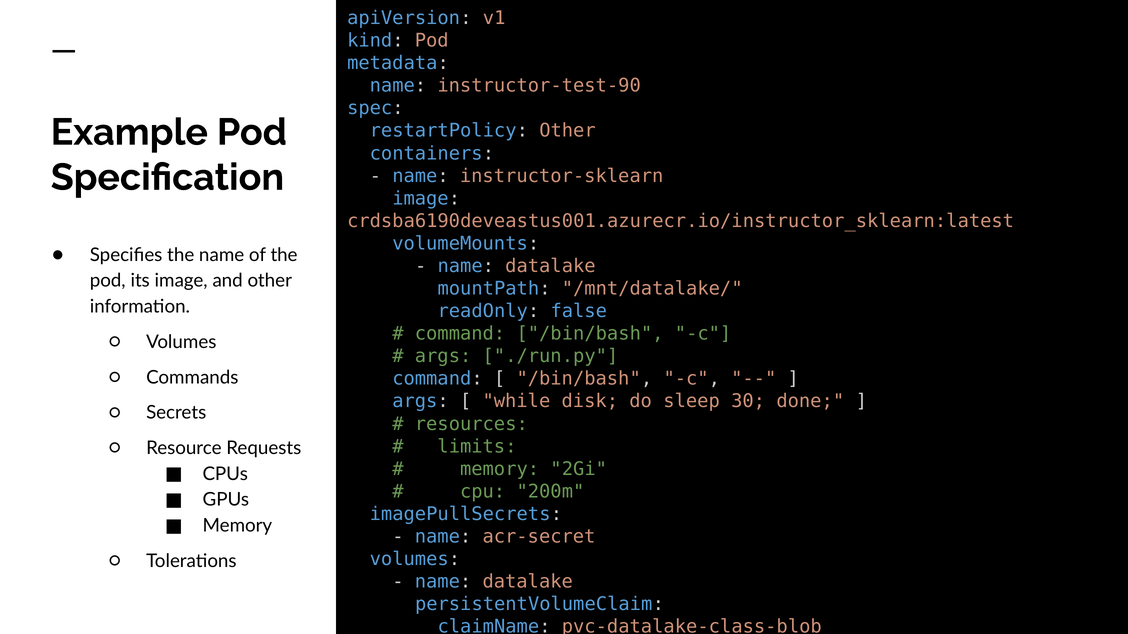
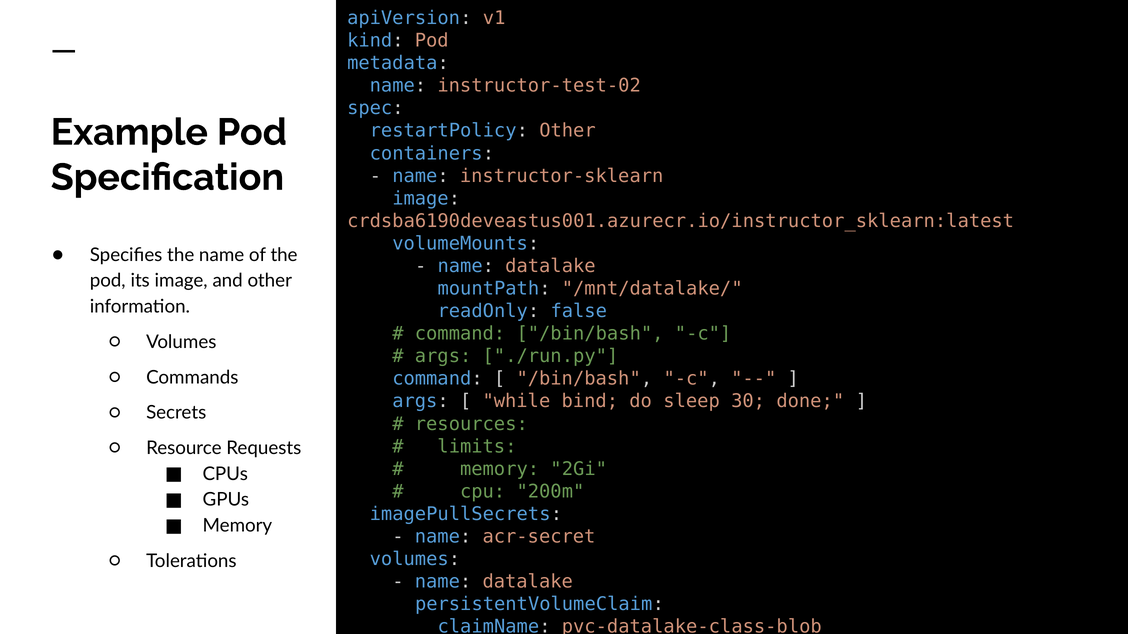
instructor-test-90: instructor-test-90 -> instructor-test-02 (539, 86)
disk: disk -> bind (590, 402)
